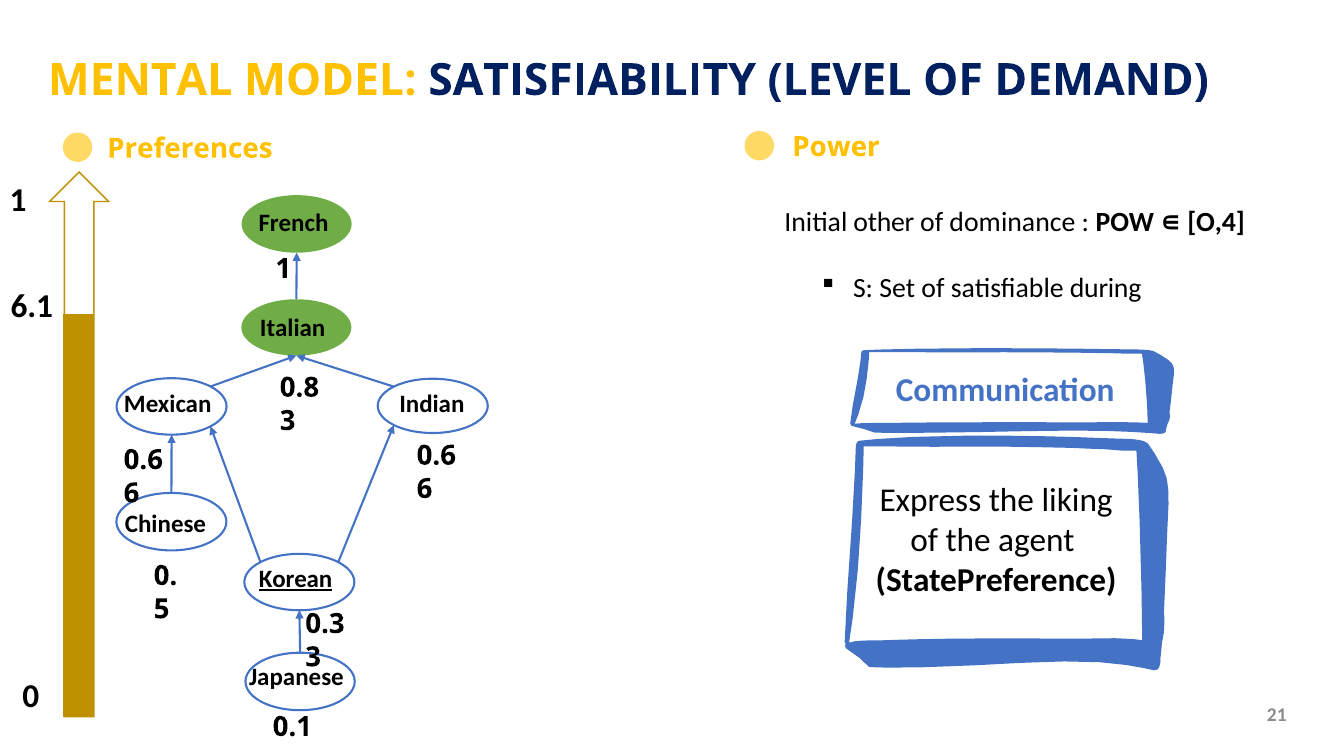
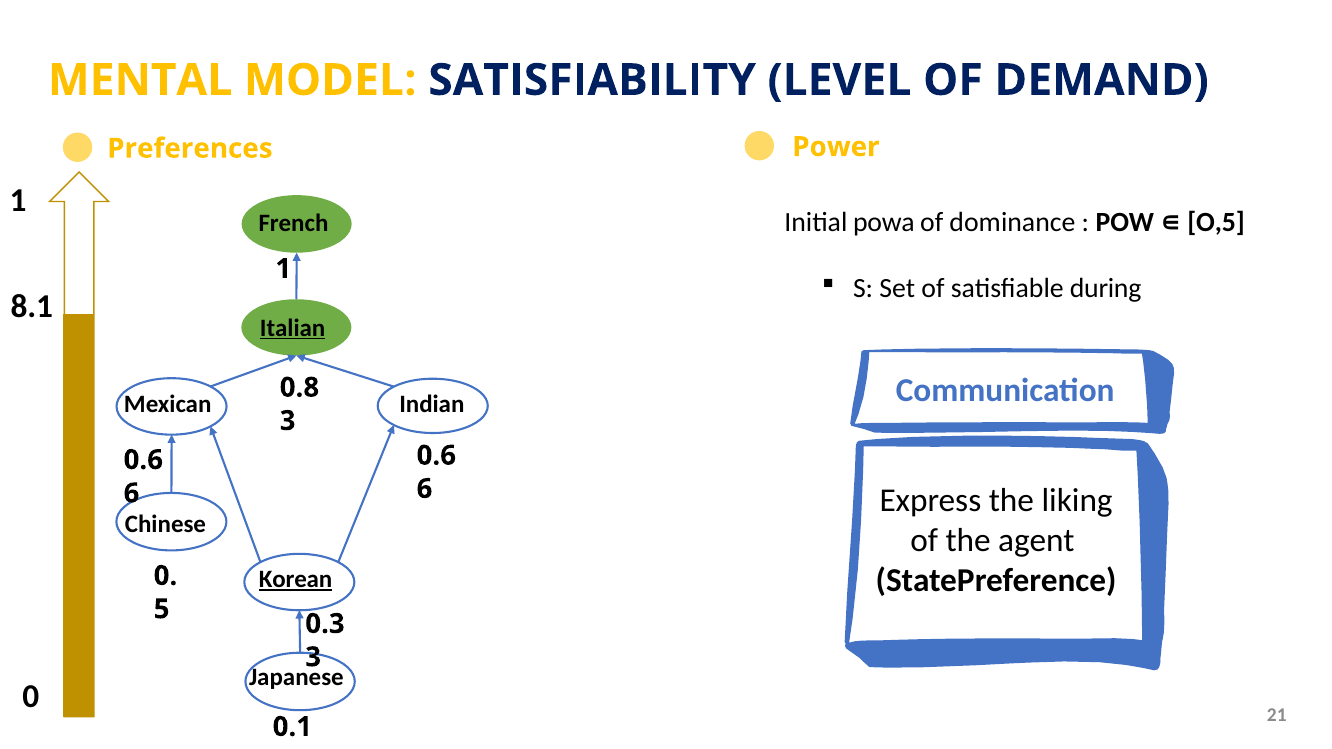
other: other -> powa (884, 223)
O,4: O,4 -> O,5 (1216, 223)
6.1: 6.1 -> 8.1 (32, 306)
Italian underline: none -> present (293, 328)
